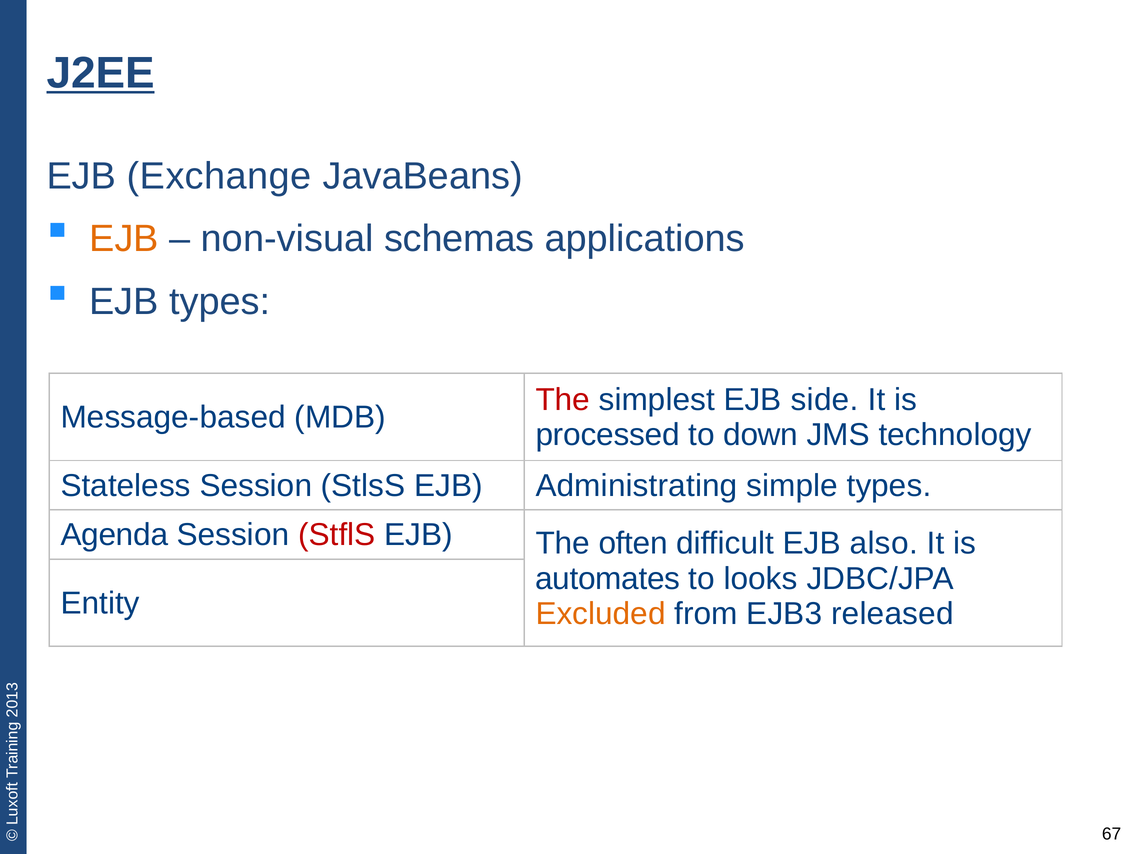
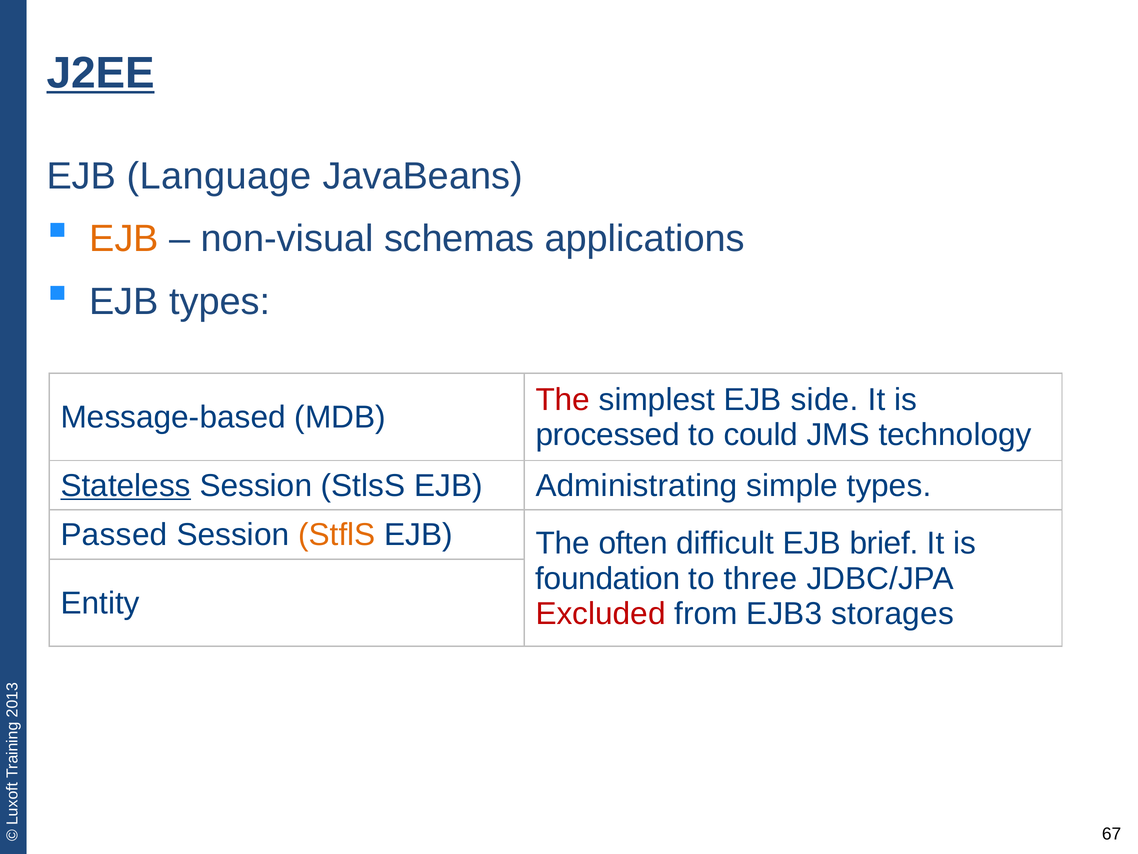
Exchange: Exchange -> Language (219, 176)
down: down -> could (761, 435)
Stateless underline: none -> present (126, 485)
Agenda: Agenda -> Passed (114, 535)
StflS colour: red -> orange (337, 535)
also: also -> brief (884, 543)
automates: automates -> foundation (608, 578)
looks: looks -> three (760, 578)
Excluded colour: orange -> red (601, 614)
released: released -> storages (892, 614)
